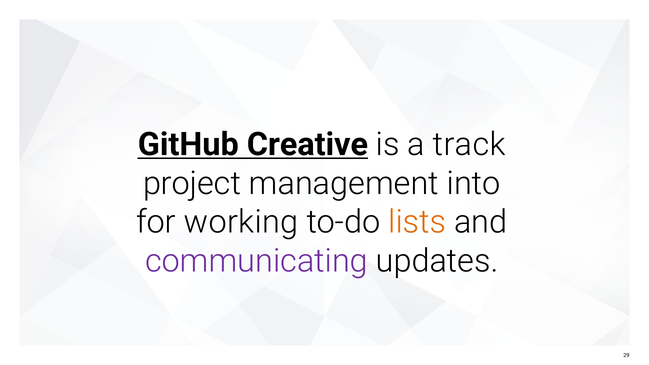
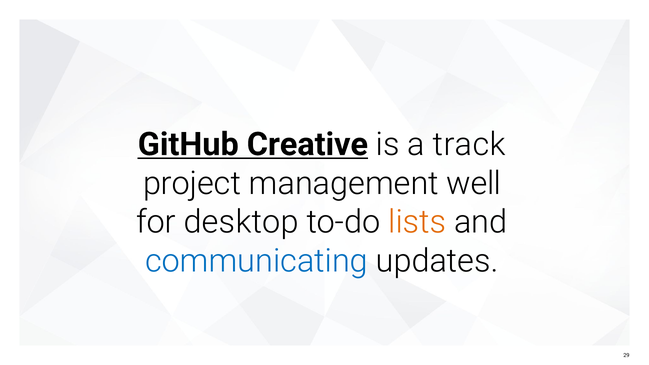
into: into -> well (474, 183)
working: working -> desktop (241, 222)
communicating colour: purple -> blue (256, 261)
